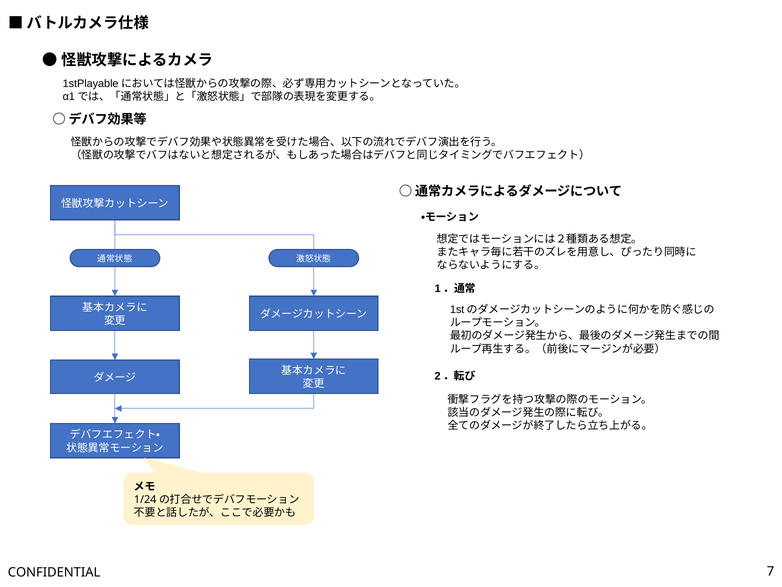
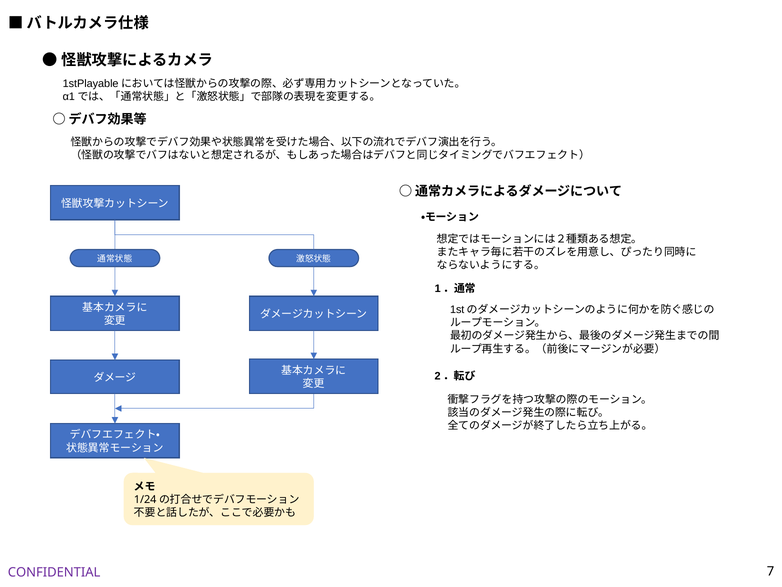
CONFIDENTIAL colour: black -> purple (54, 572)
